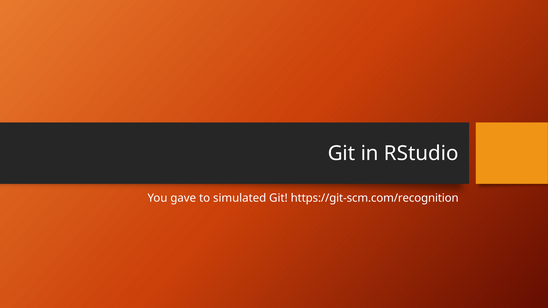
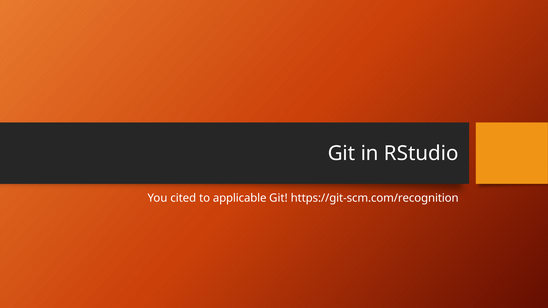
gave: gave -> cited (183, 198)
simulated: simulated -> applicable (240, 198)
